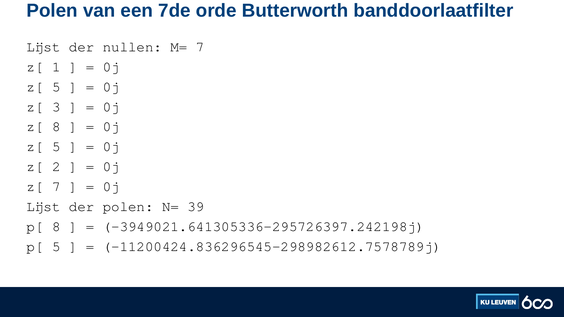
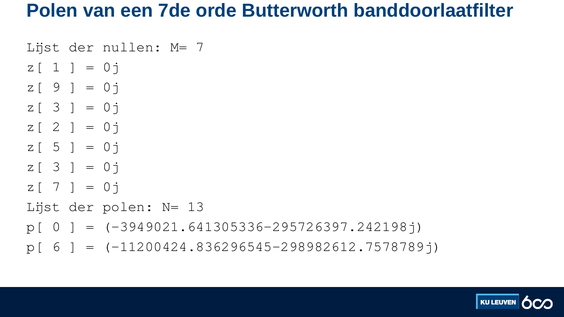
5: 5 -> 9 (56, 87)
z[ 8: 8 -> 2 (56, 127)
2: 2 -> 3 (56, 167)
39: 39 -> 13 (196, 207)
p[ 8: 8 -> 0 (56, 227)
p[ 5: 5 -> 6 (56, 247)
